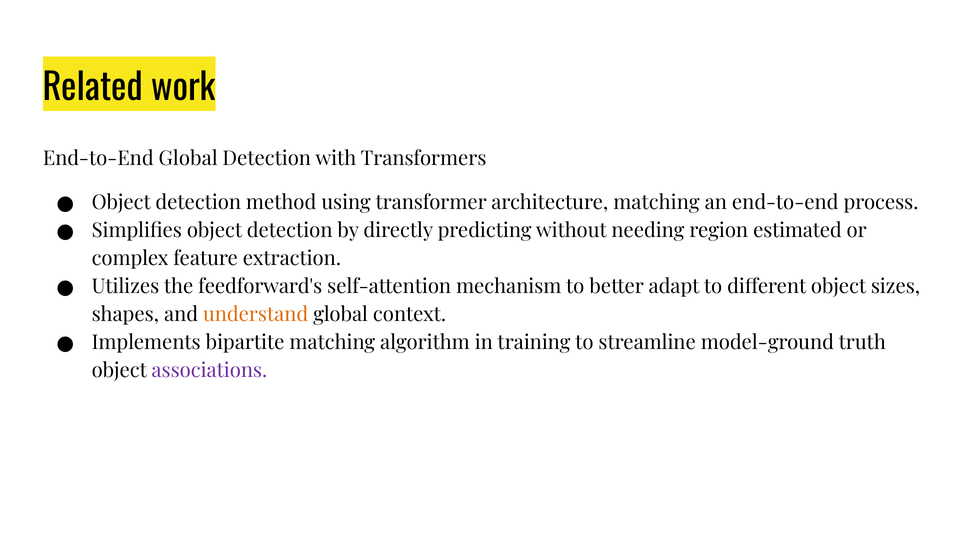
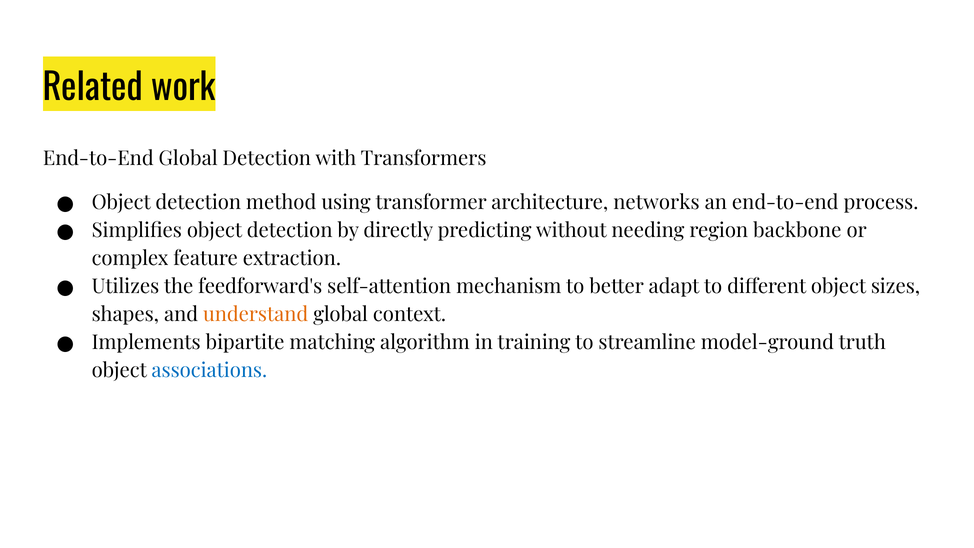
architecture matching: matching -> networks (656, 203)
estimated: estimated -> backbone (797, 231)
associations colour: purple -> blue (209, 371)
